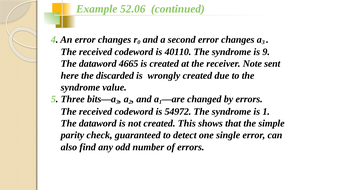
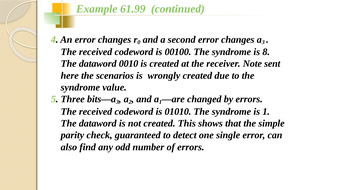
52.06: 52.06 -> 61.99 (133, 9)
40110: 40110 -> 00100 (178, 52)
9: 9 -> 8 (266, 52)
4665: 4665 -> 0010 (129, 64)
discarded: discarded -> scenarios (115, 75)
54972: 54972 -> 01010 (178, 111)
